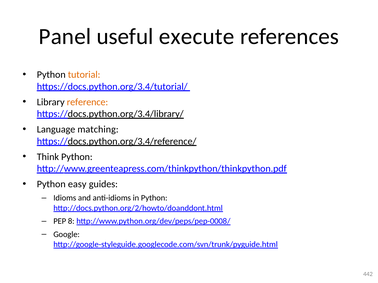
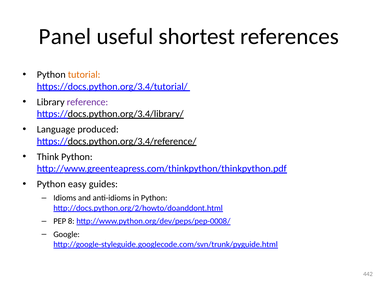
execute: execute -> shortest (197, 37)
reference colour: orange -> purple (87, 102)
matching: matching -> produced (98, 130)
